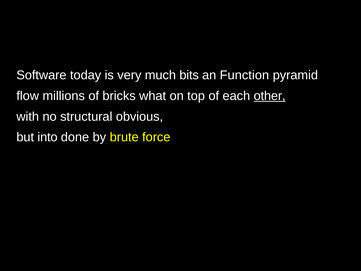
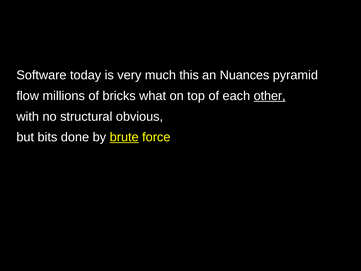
bits: bits -> this (189, 75)
Function: Function -> Nuances (245, 75)
into: into -> bits (47, 137)
brute underline: none -> present (124, 137)
